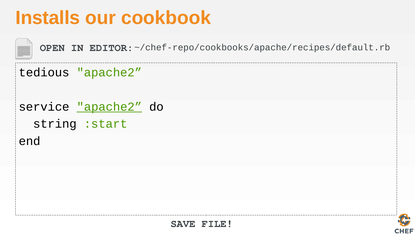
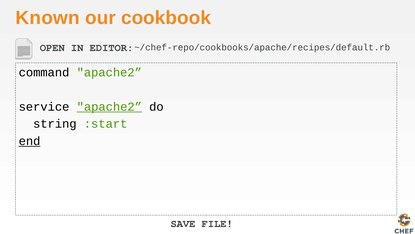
Installs: Installs -> Known (48, 18)
tedious: tedious -> command (44, 72)
end underline: none -> present (30, 141)
